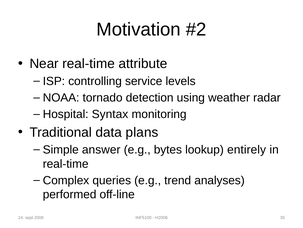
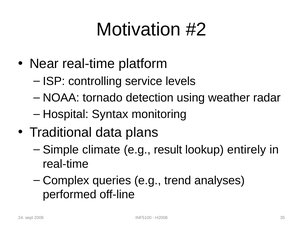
attribute: attribute -> platform (143, 64)
answer: answer -> climate (101, 149)
bytes: bytes -> result (168, 149)
